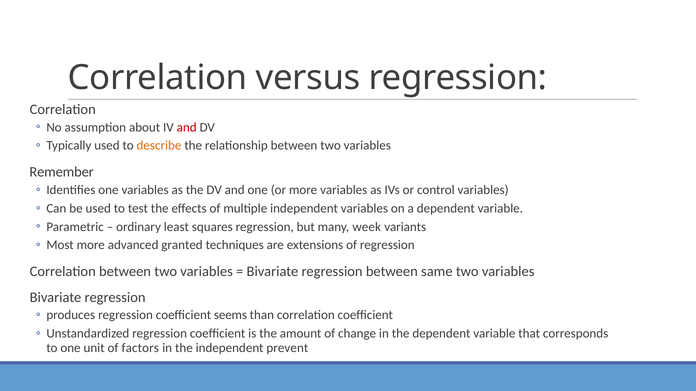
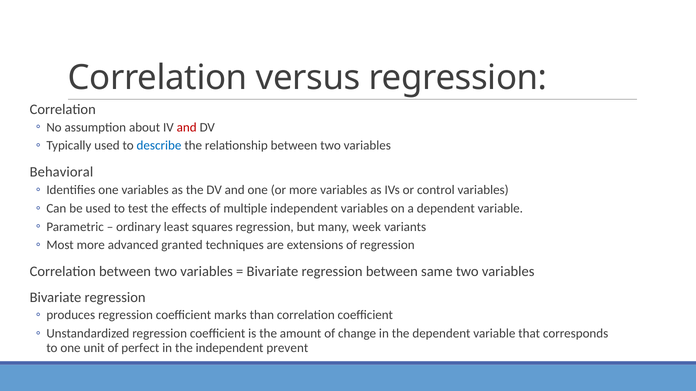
describe colour: orange -> blue (159, 146)
Remember: Remember -> Behavioral (61, 172)
seems: seems -> marks (230, 316)
factors: factors -> perfect (140, 348)
